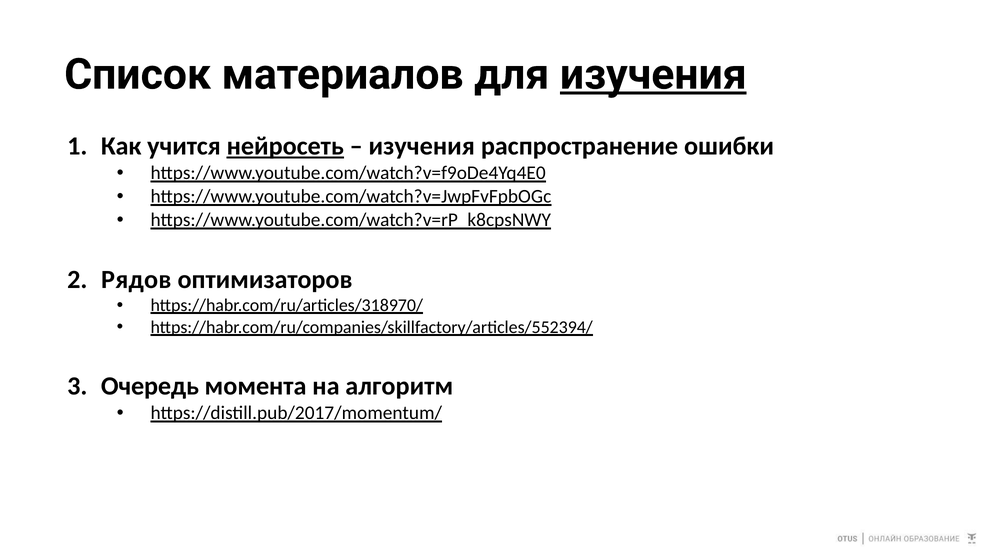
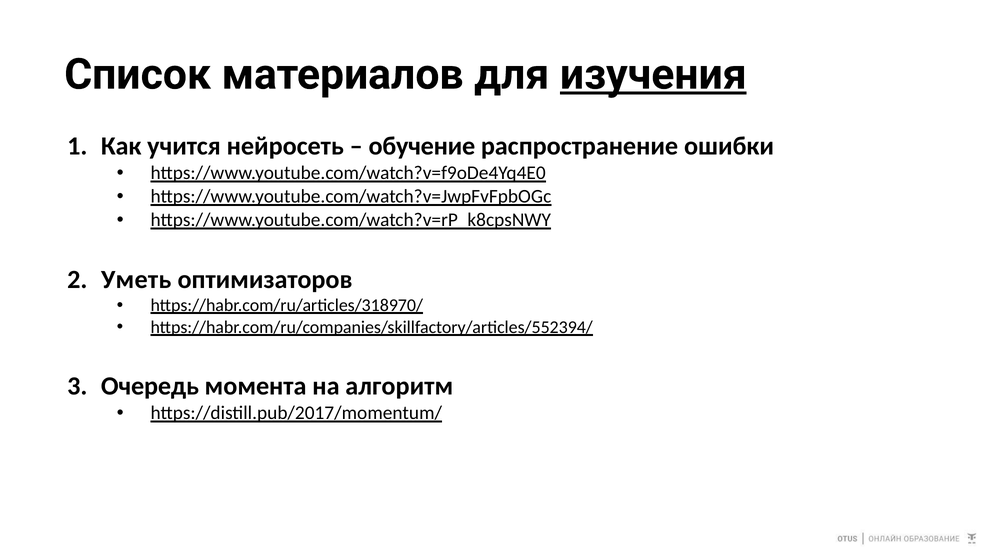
нейросеть underline: present -> none (285, 146)
изучения: изучения -> обучение (422, 146)
Рядов: Рядов -> Уметь (136, 279)
